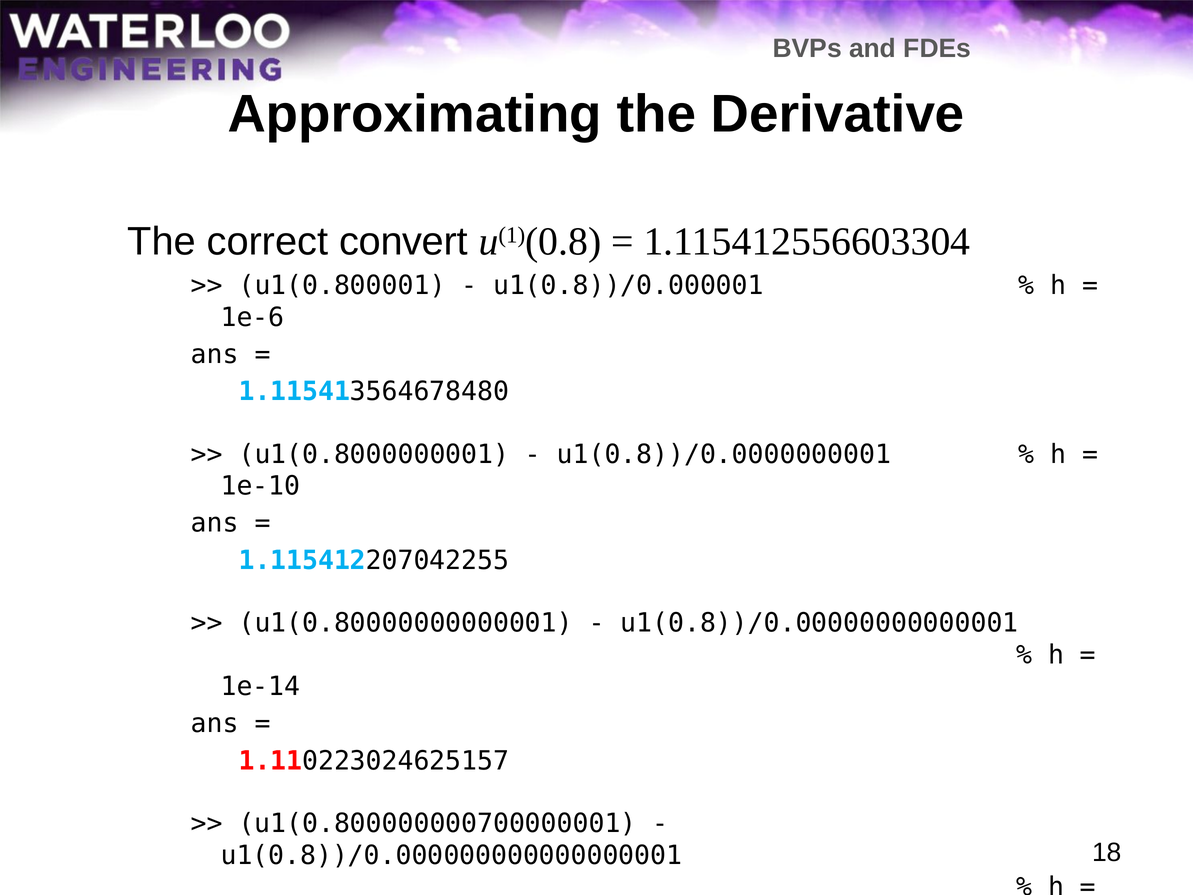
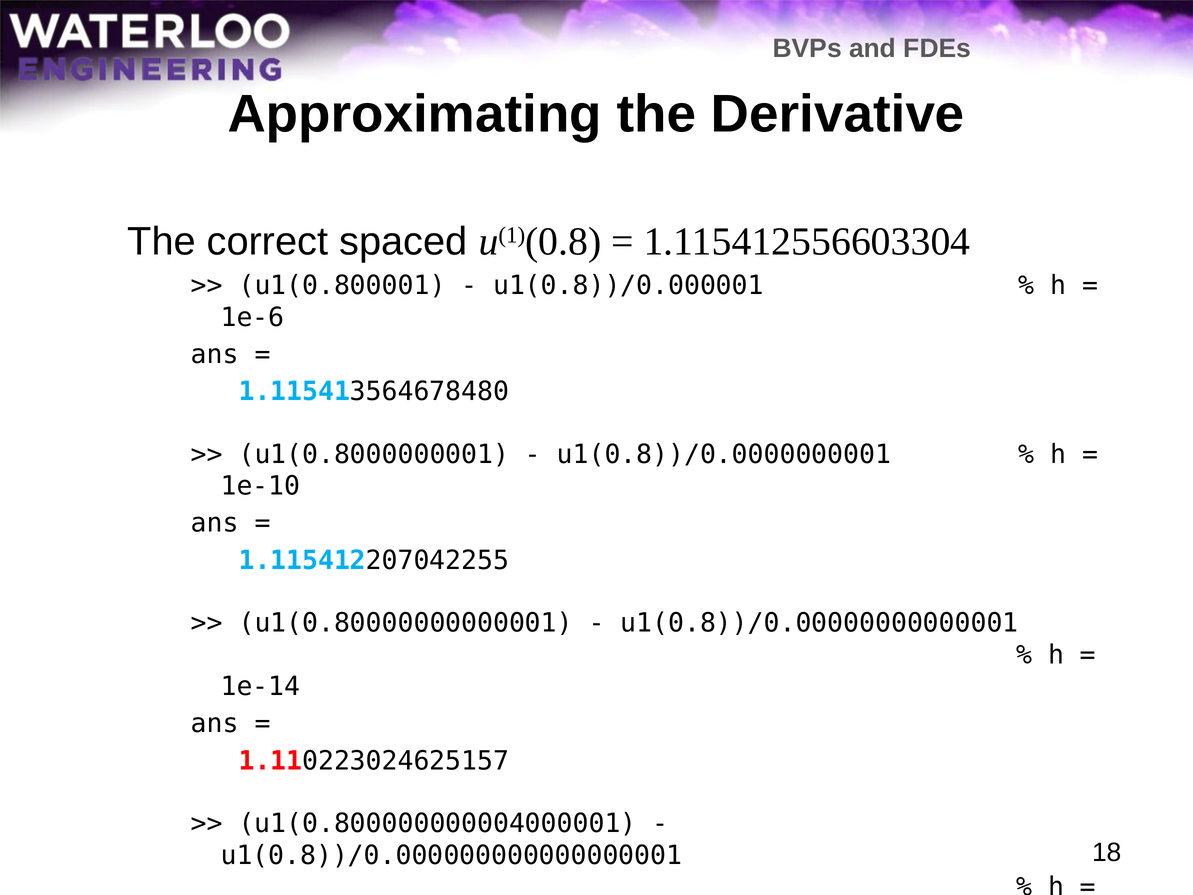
convert: convert -> spaced (403, 241)
u1(0.800000000700000001: u1(0.800000000700000001 -> u1(0.800000000004000001 (437, 823)
